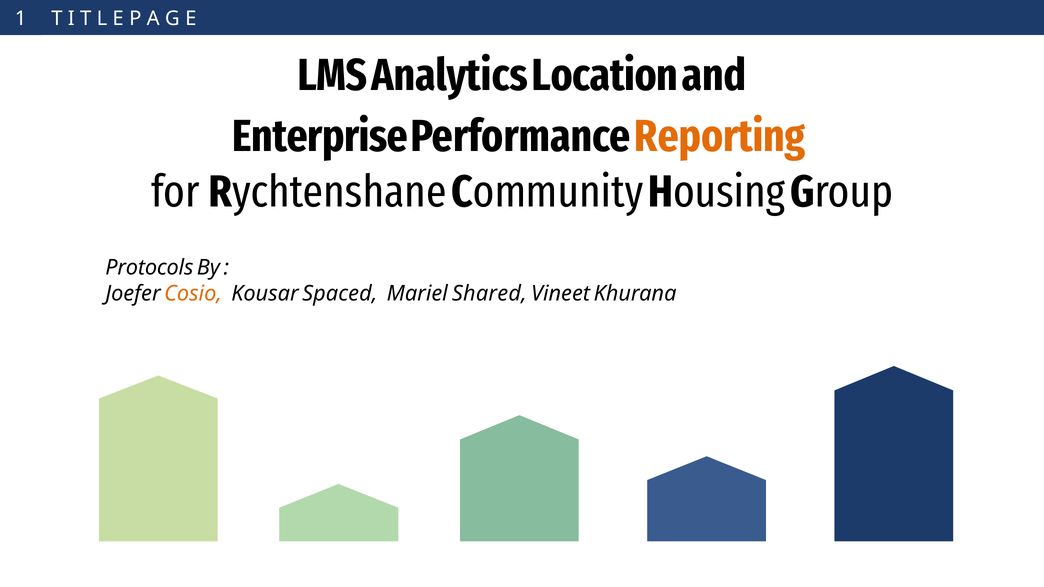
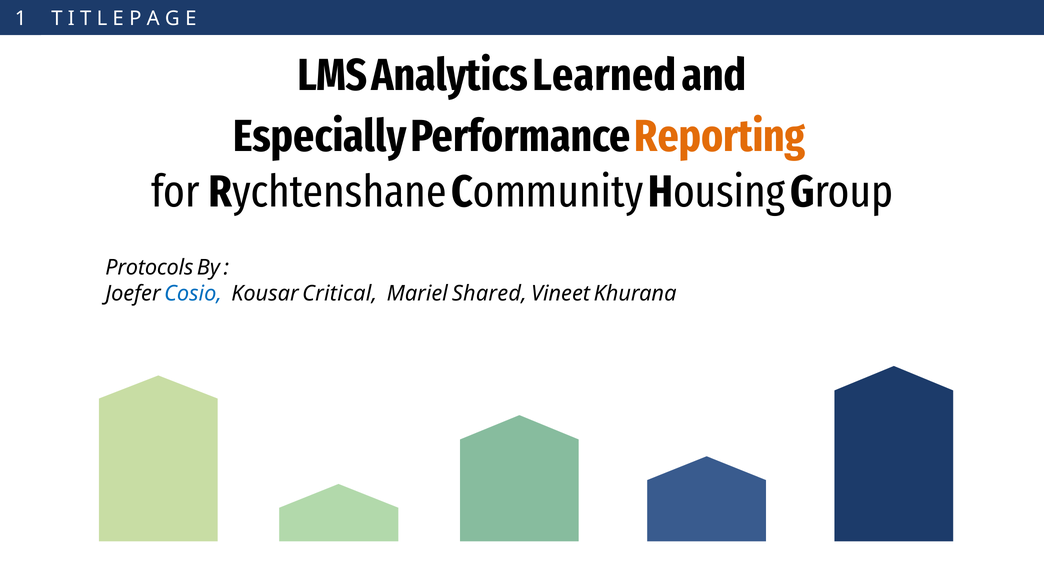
Location: Location -> Learned (604, 75)
Enterprise: Enterprise -> Especially (320, 137)
Cosio colour: orange -> blue (193, 294)
Spaced: Spaced -> Critical (340, 294)
